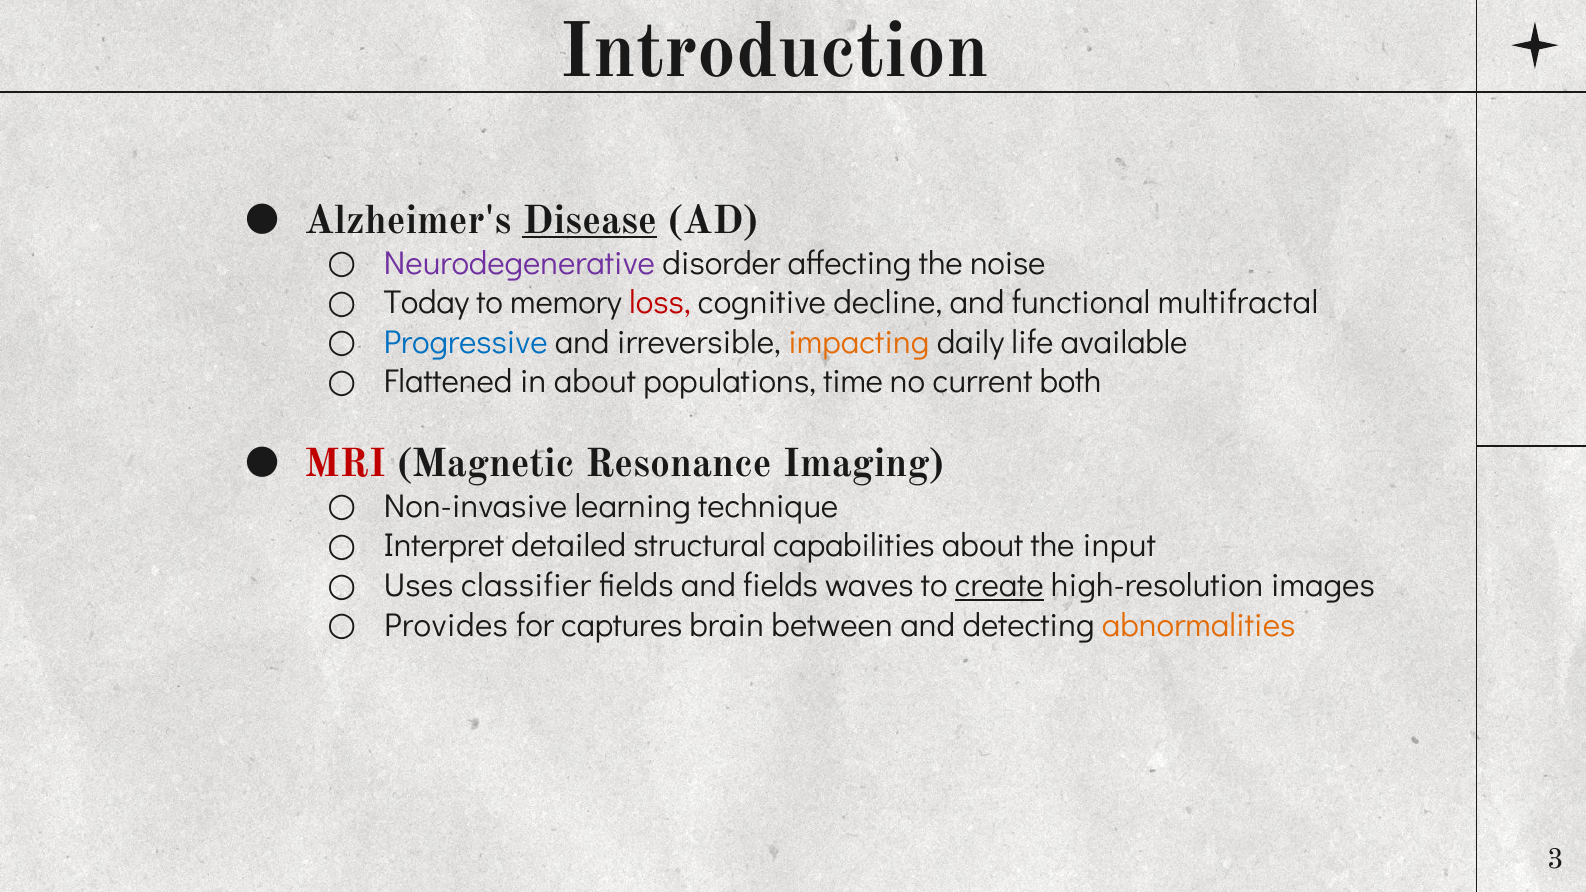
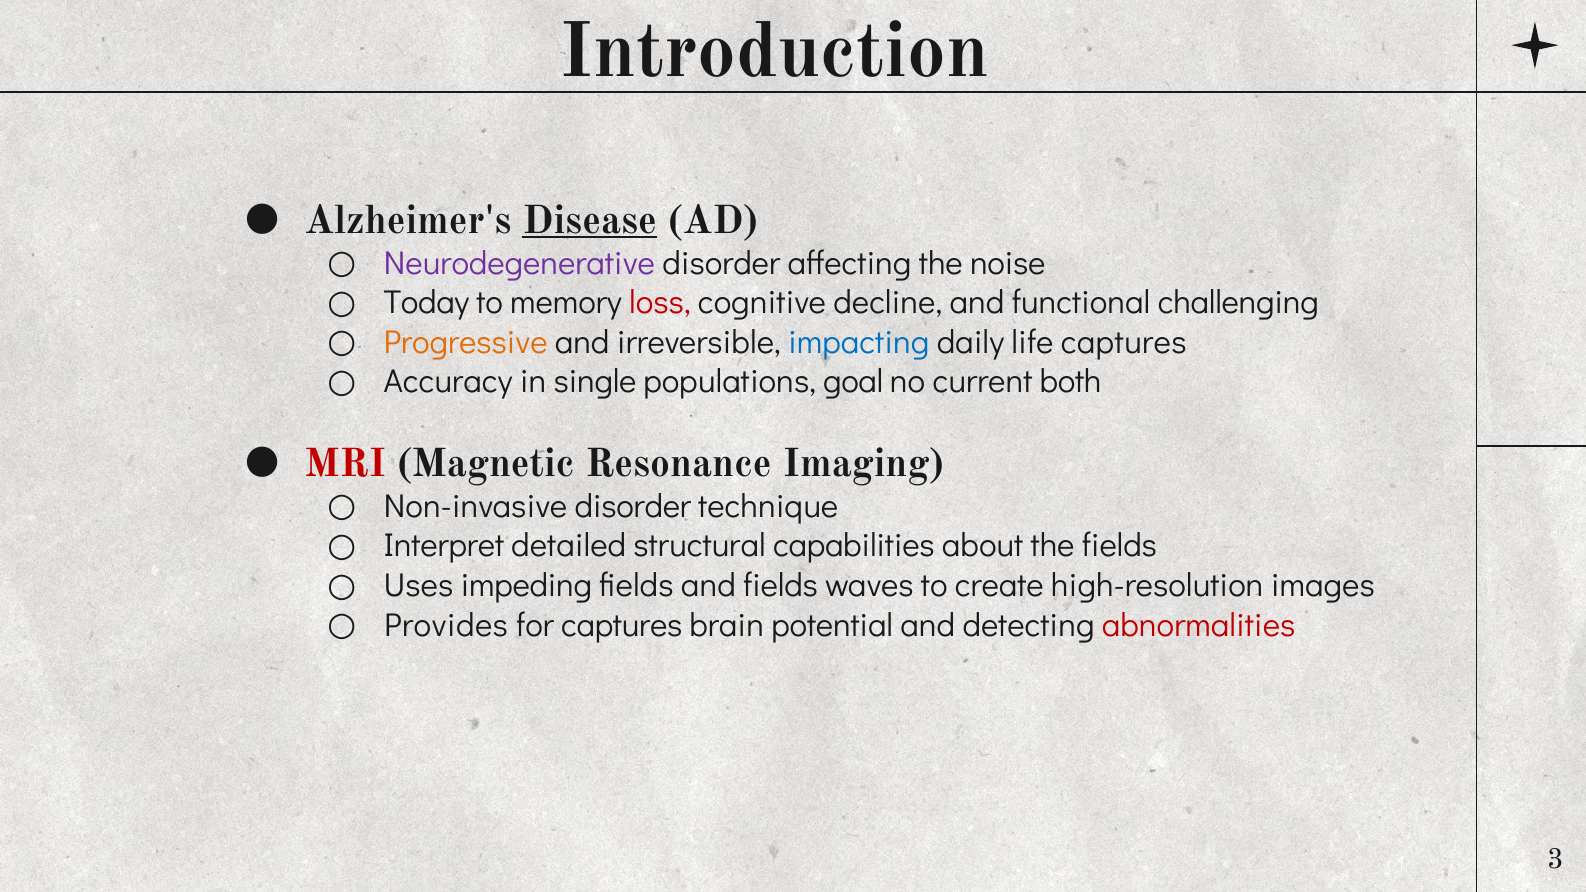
multifractal: multifractal -> challenging (1238, 303)
Progressive colour: blue -> orange (466, 342)
impacting colour: orange -> blue (859, 342)
life available: available -> captures (1124, 342)
Flattened: Flattened -> Accuracy (448, 382)
in about: about -> single (595, 382)
time: time -> goal (853, 382)
Non-invasive learning: learning -> disorder (633, 506)
the input: input -> fields (1119, 546)
classifier: classifier -> impeding (526, 586)
create underline: present -> none (999, 586)
between: between -> potential (832, 625)
abnormalities colour: orange -> red (1199, 625)
